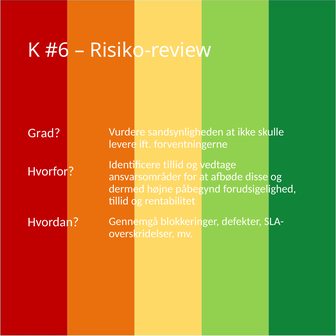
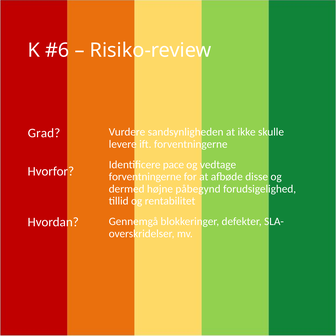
Identificere tillid: tillid -> pace (173, 165)
ansvarsområder: ansvarsområder -> forventningerne (145, 177)
